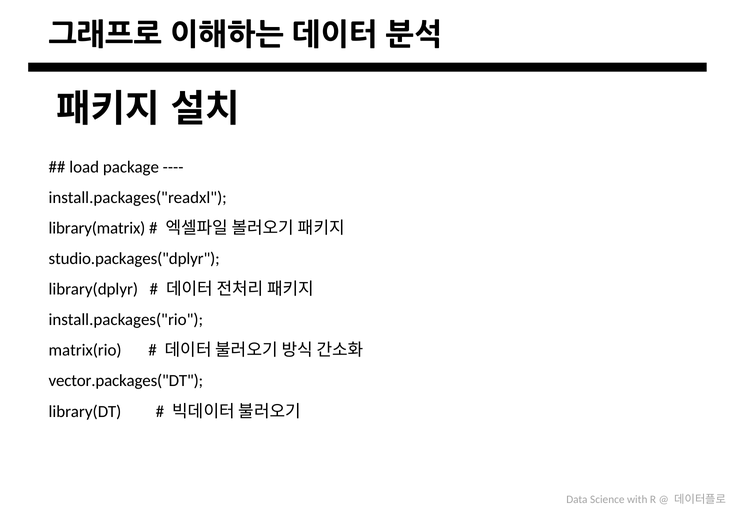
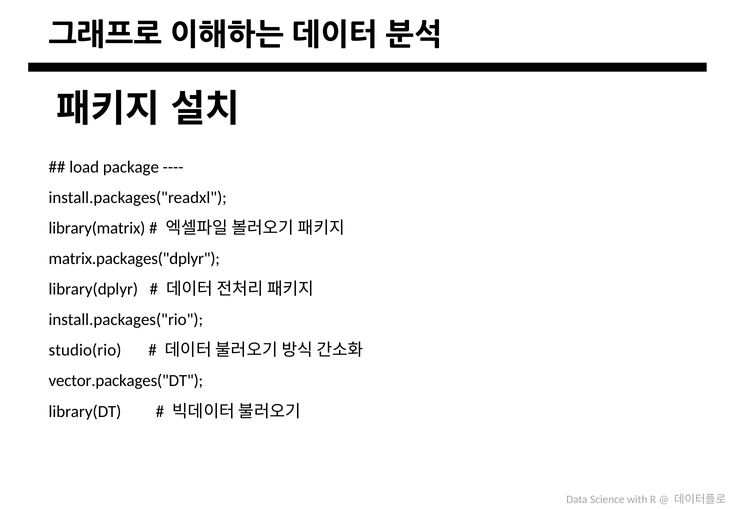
studio.packages("dplyr: studio.packages("dplyr -> matrix.packages("dplyr (134, 259)
matrix(rio: matrix(rio -> studio(rio (85, 350)
